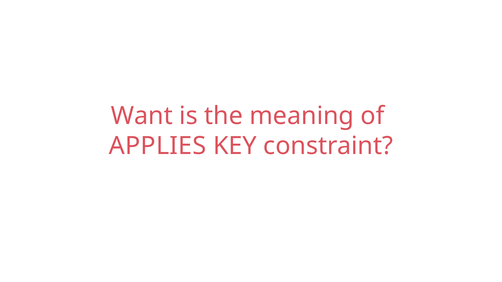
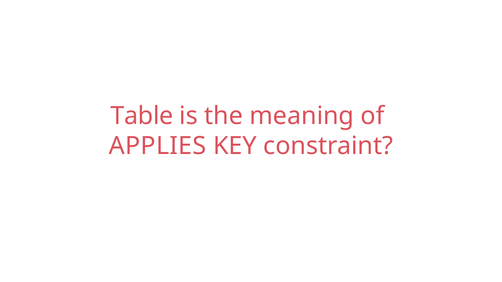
Want: Want -> Table (142, 116)
